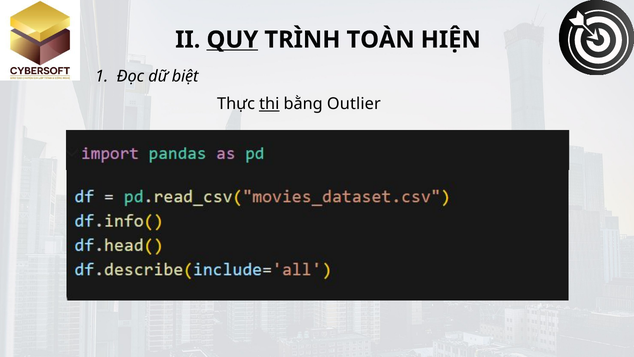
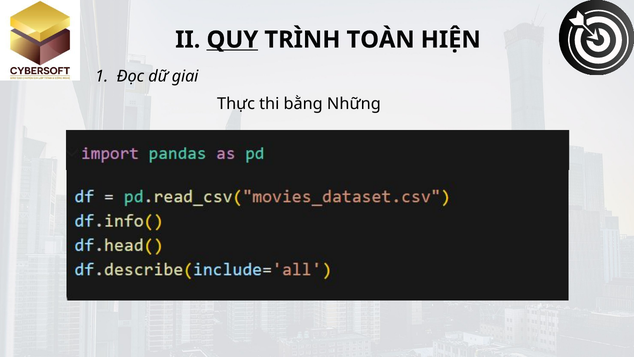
biệt: biệt -> giai (185, 76)
thi underline: present -> none (269, 104)
Outlier: Outlier -> Những (354, 104)
